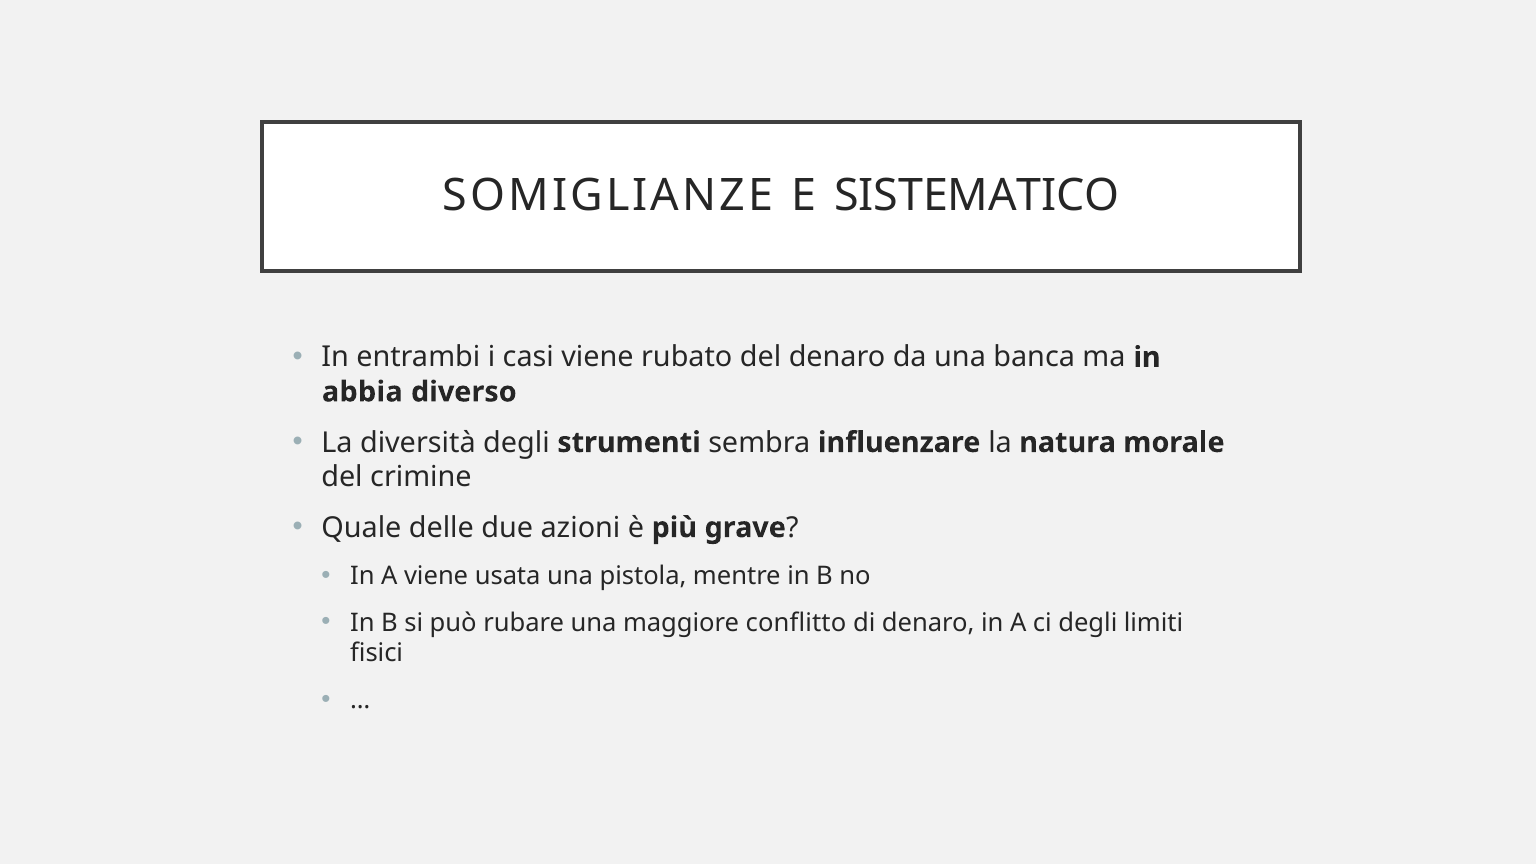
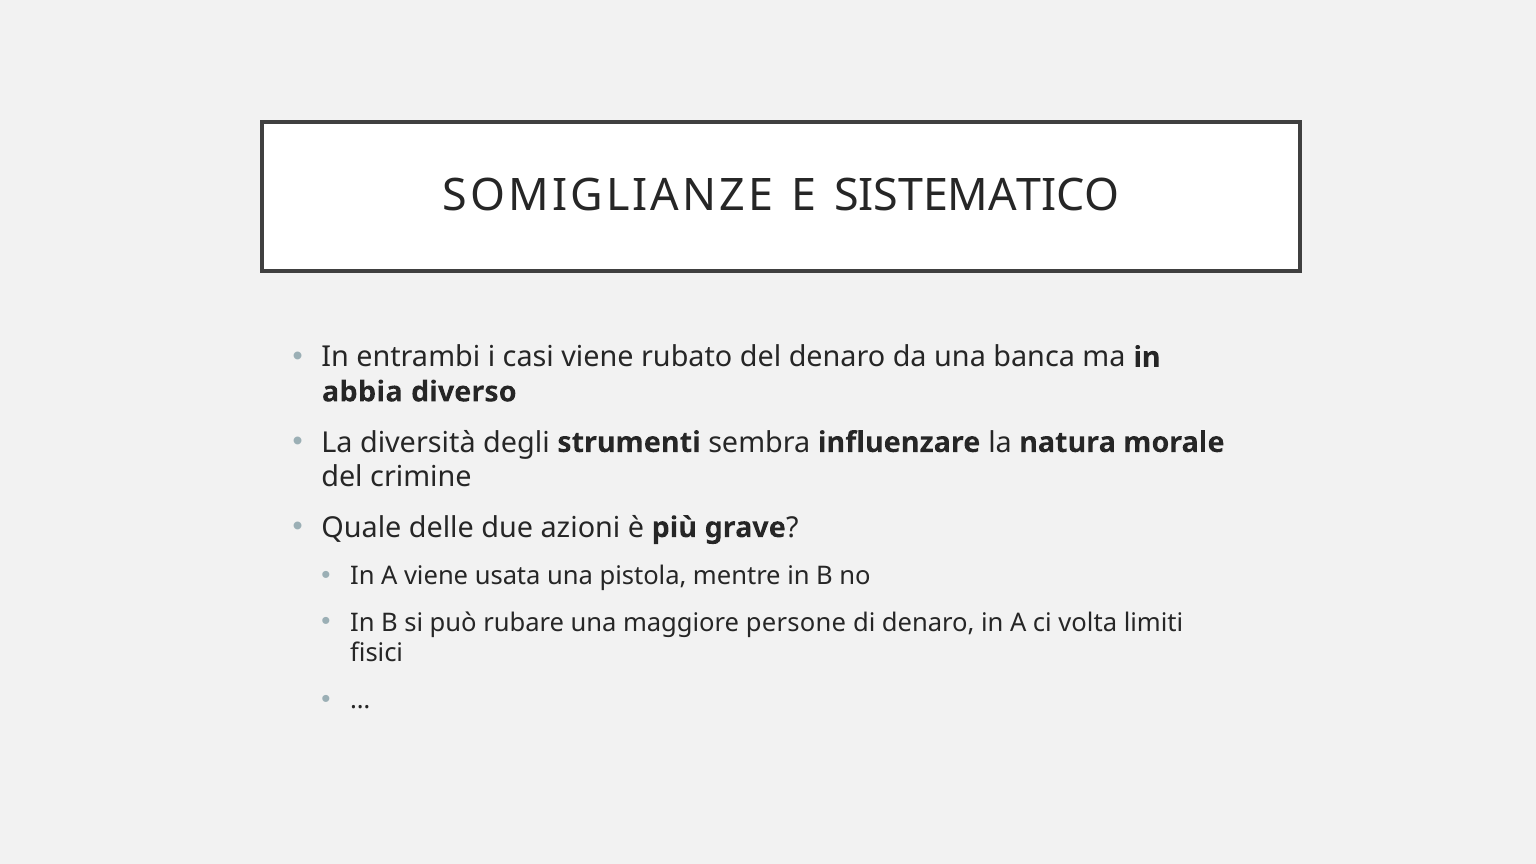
conflitto: conflitto -> persone (796, 623)
ci degli: degli -> volta (1088, 623)
